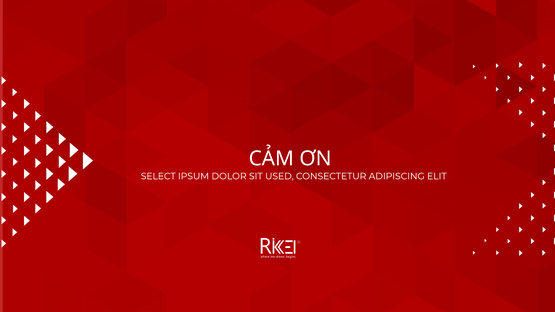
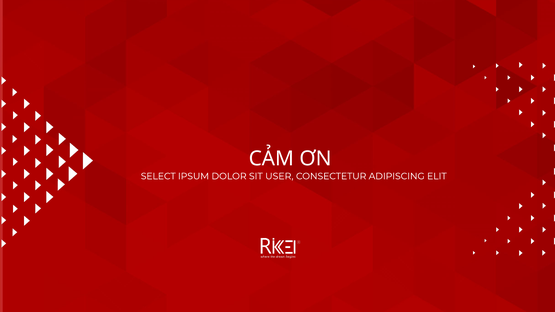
USED: USED -> USER (279, 176)
